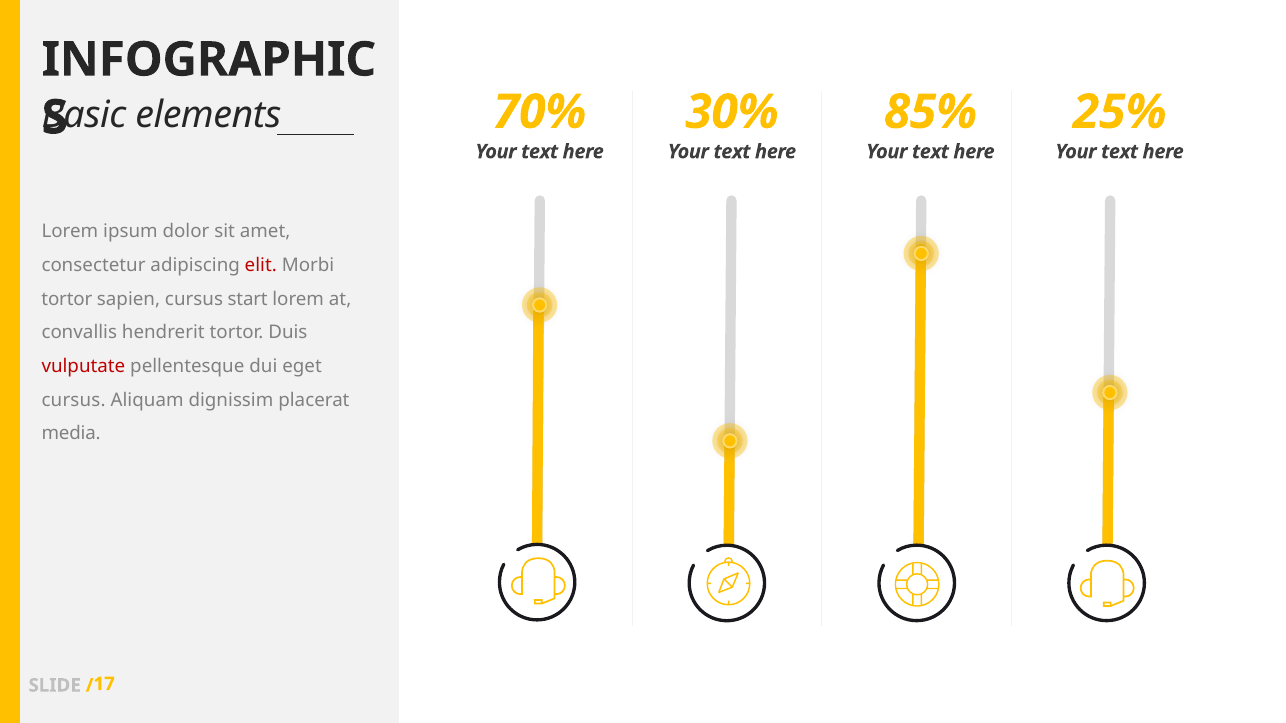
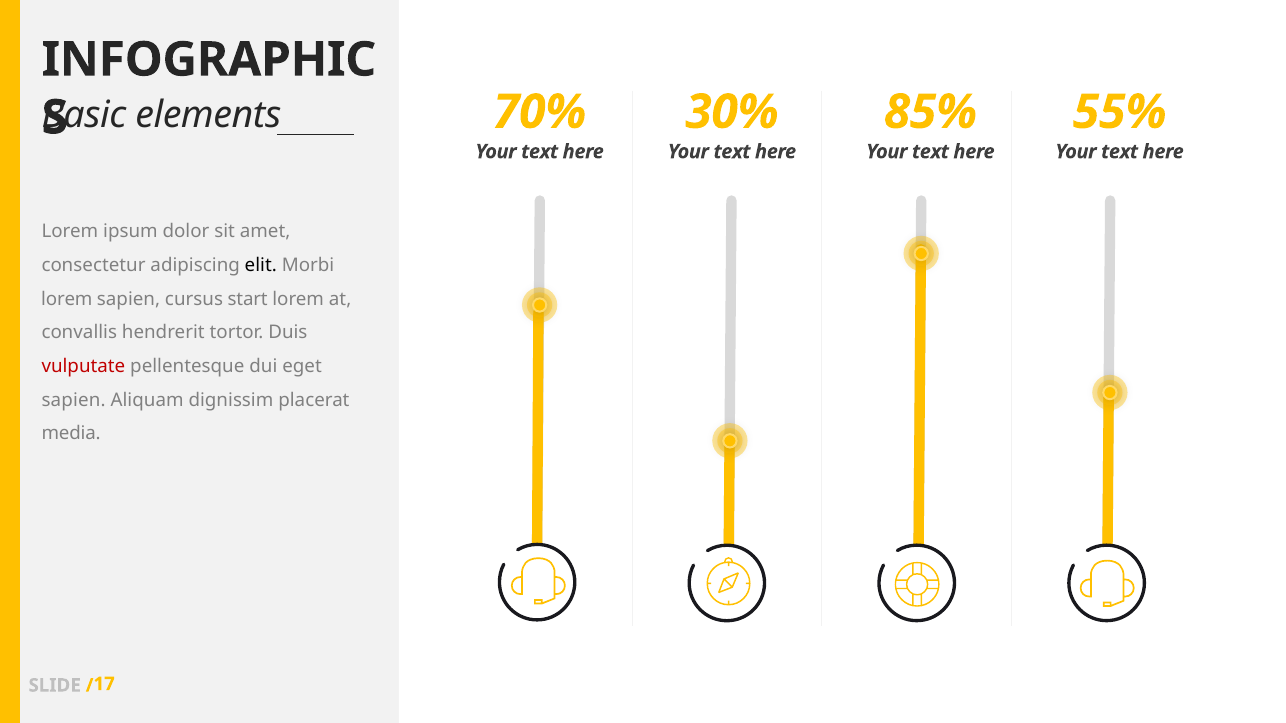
25%: 25% -> 55% (1120, 112)
elit colour: red -> black (261, 265)
tortor: tortor -> lorem (67, 299)
cursus: cursus -> sapien (74, 400)
